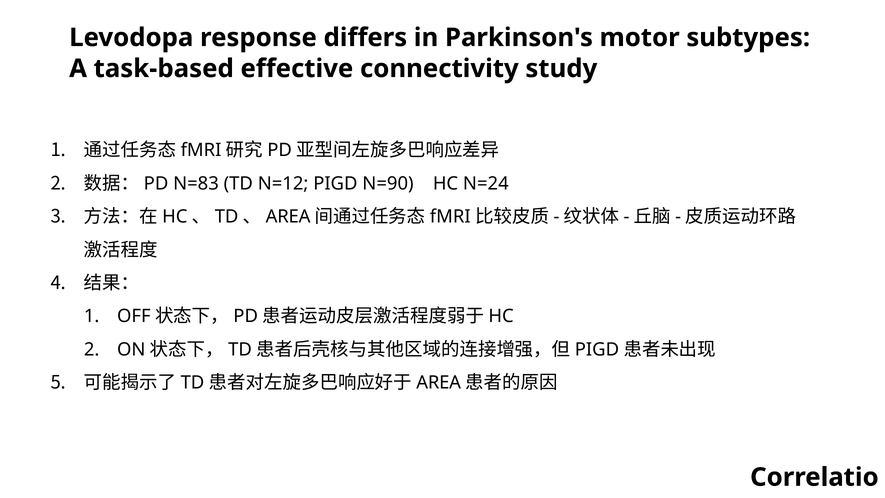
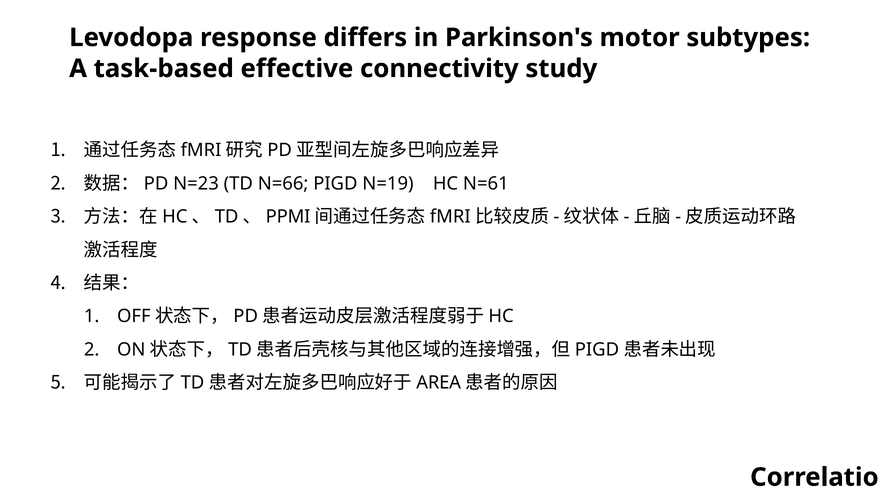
N=83: N=83 -> N=23 (196, 183)
N=12: N=12 -> N=66 (283, 183)
N=90: N=90 -> N=19 (388, 183)
N=24: N=24 -> N=61 (486, 183)
AREA: AREA -> PPMI (288, 217)
